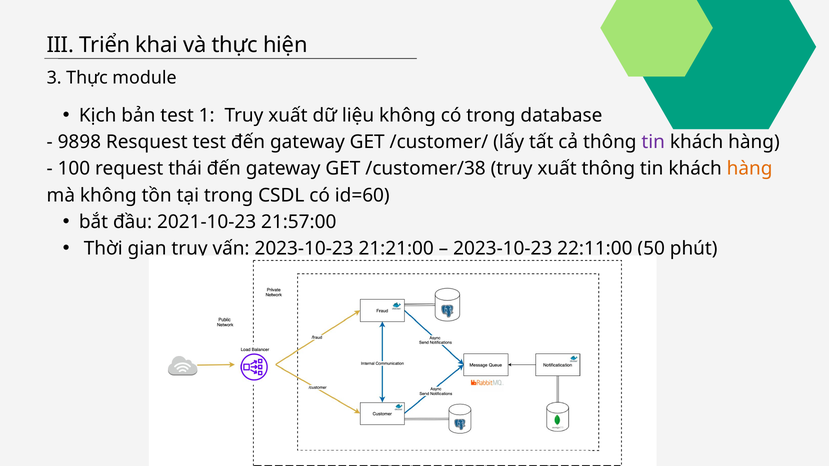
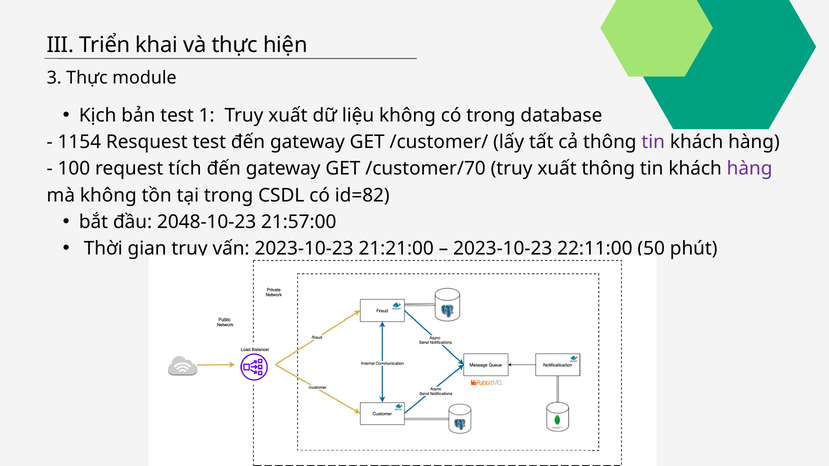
9898: 9898 -> 1154 (79, 142)
thái: thái -> tích (185, 169)
/customer/38: /customer/38 -> /customer/70 (426, 169)
hàng colour: orange -> purple (750, 169)
id=60: id=60 -> id=82 (362, 195)
2021-10-23: 2021-10-23 -> 2048-10-23 (207, 222)
